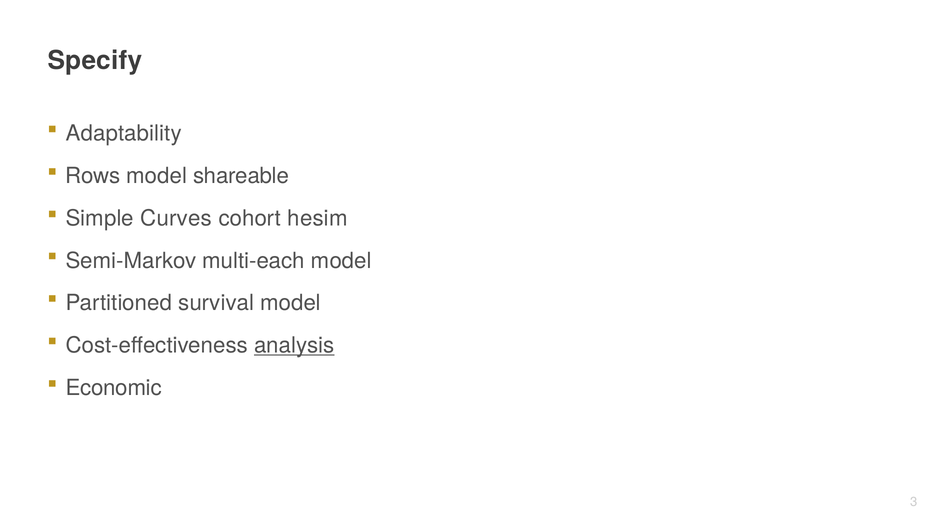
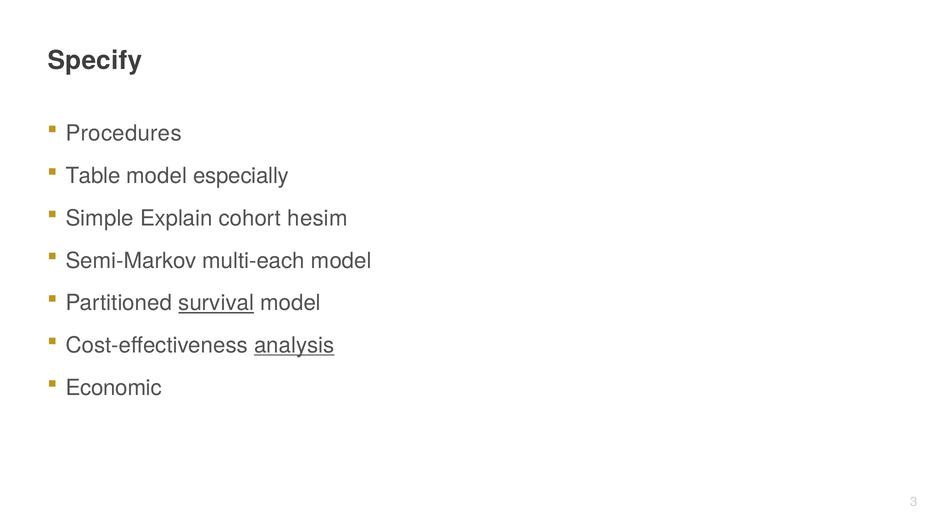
Adaptability: Adaptability -> Procedures (124, 134)
Rows: Rows -> Table (93, 176)
shareable: shareable -> especially (241, 176)
Curves: Curves -> Explain (176, 218)
survival underline: none -> present (216, 303)
